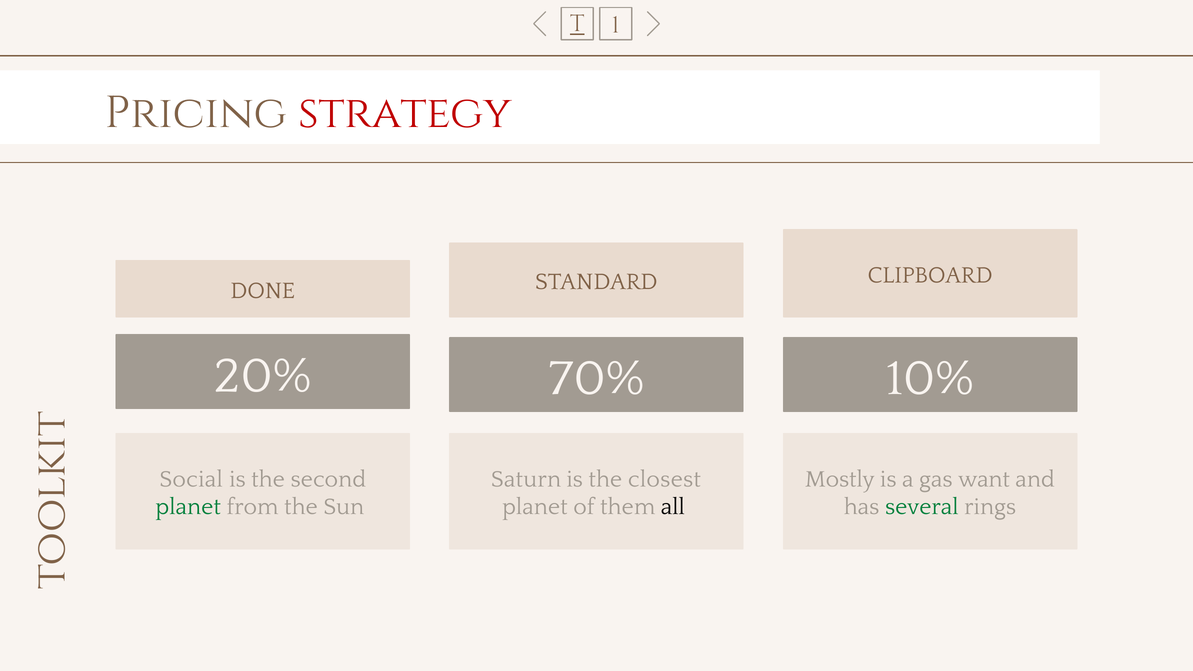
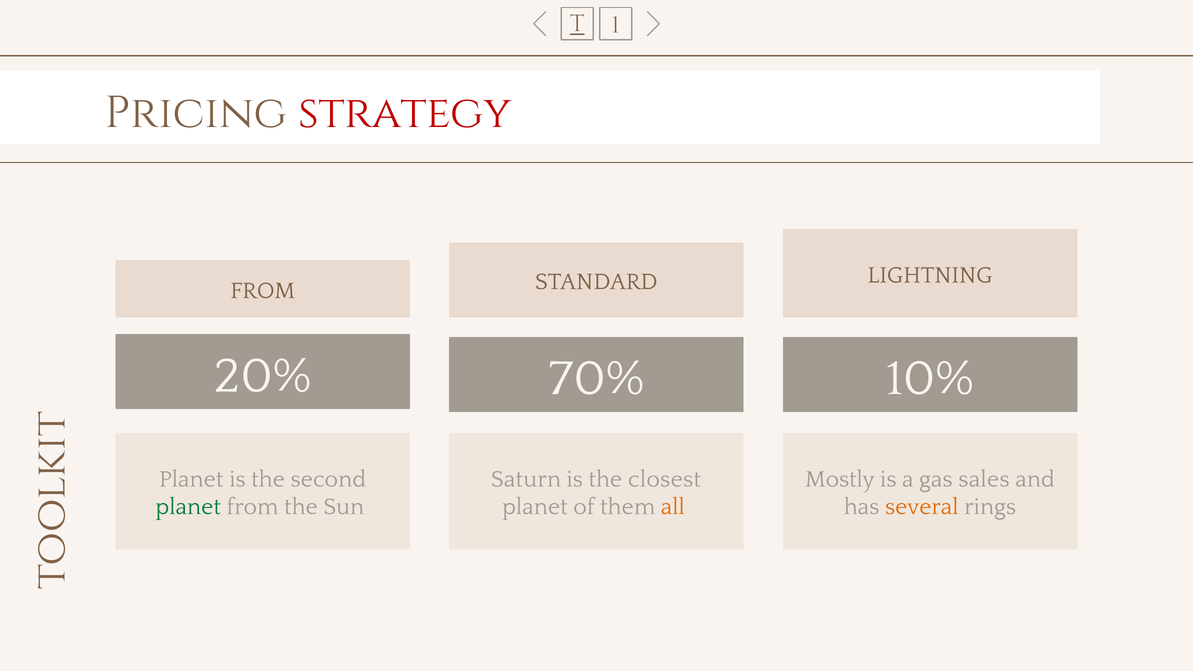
DONE: DONE -> FROM (263, 290)
CLIPBOARD: CLIPBOARD -> LIGHTNING (930, 275)
Social: Social -> Planet (191, 479)
want: want -> sales (984, 479)
all colour: black -> orange (673, 507)
several colour: green -> orange (922, 507)
